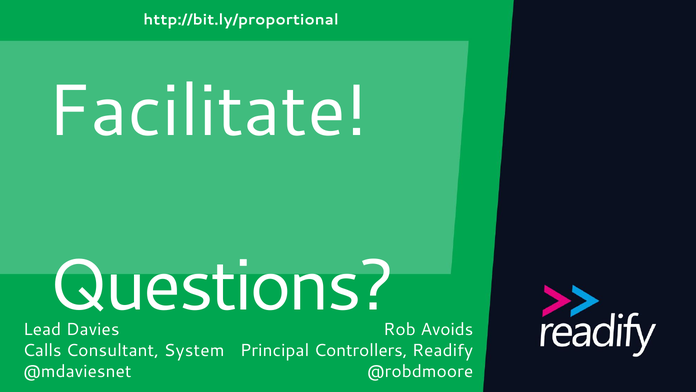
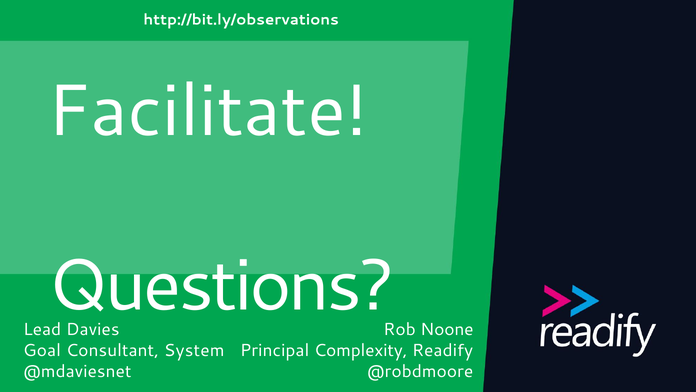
http://bit.ly/proportional: http://bit.ly/proportional -> http://bit.ly/observations (241, 19)
Avoids: Avoids -> Noone (447, 329)
Calls: Calls -> Goal (42, 350)
Controllers: Controllers -> Complexity (361, 350)
